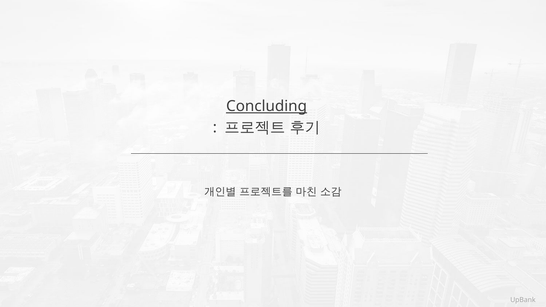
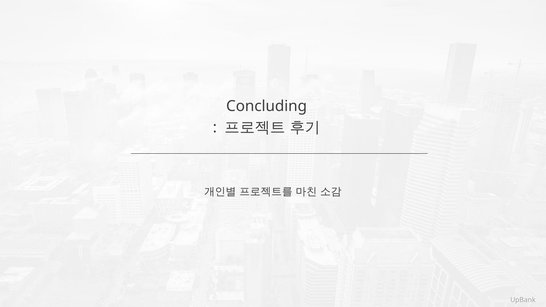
Concluding underline: present -> none (267, 106)
